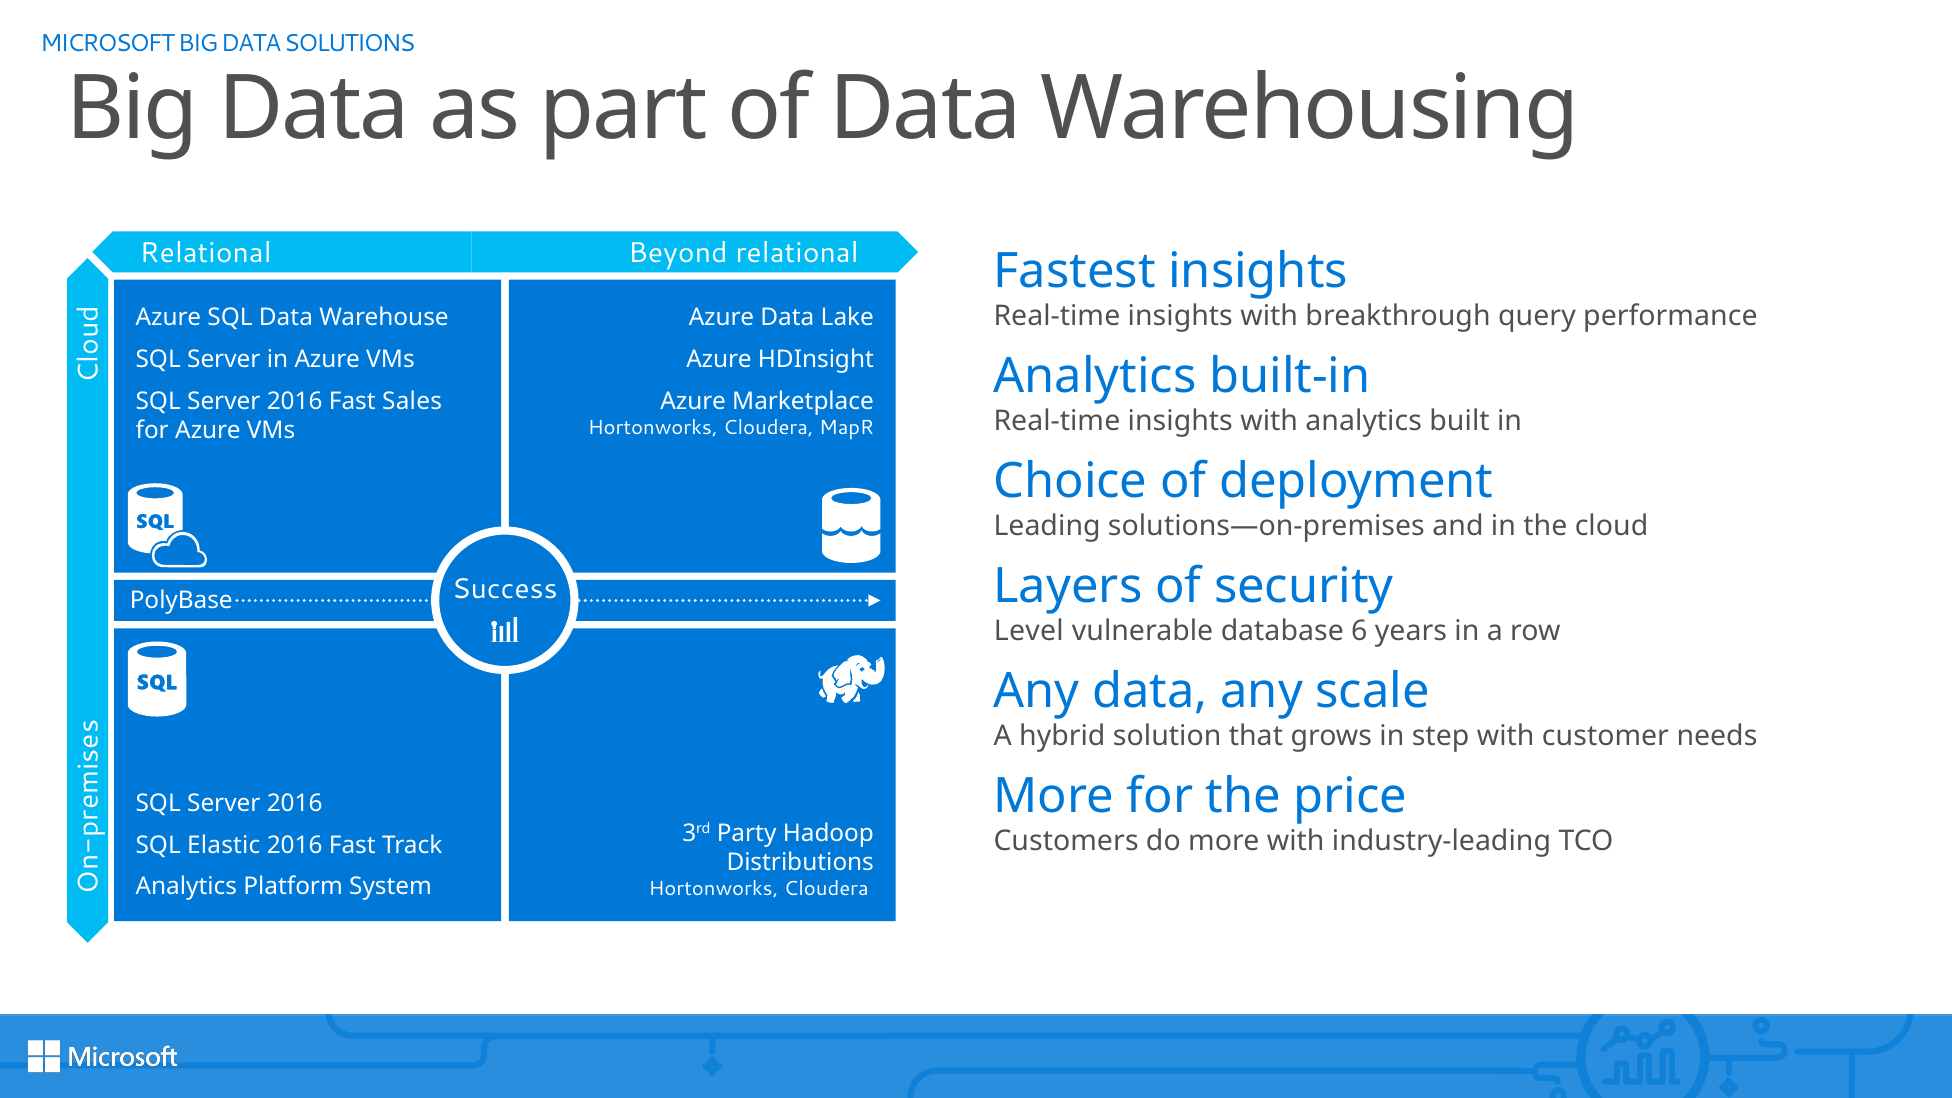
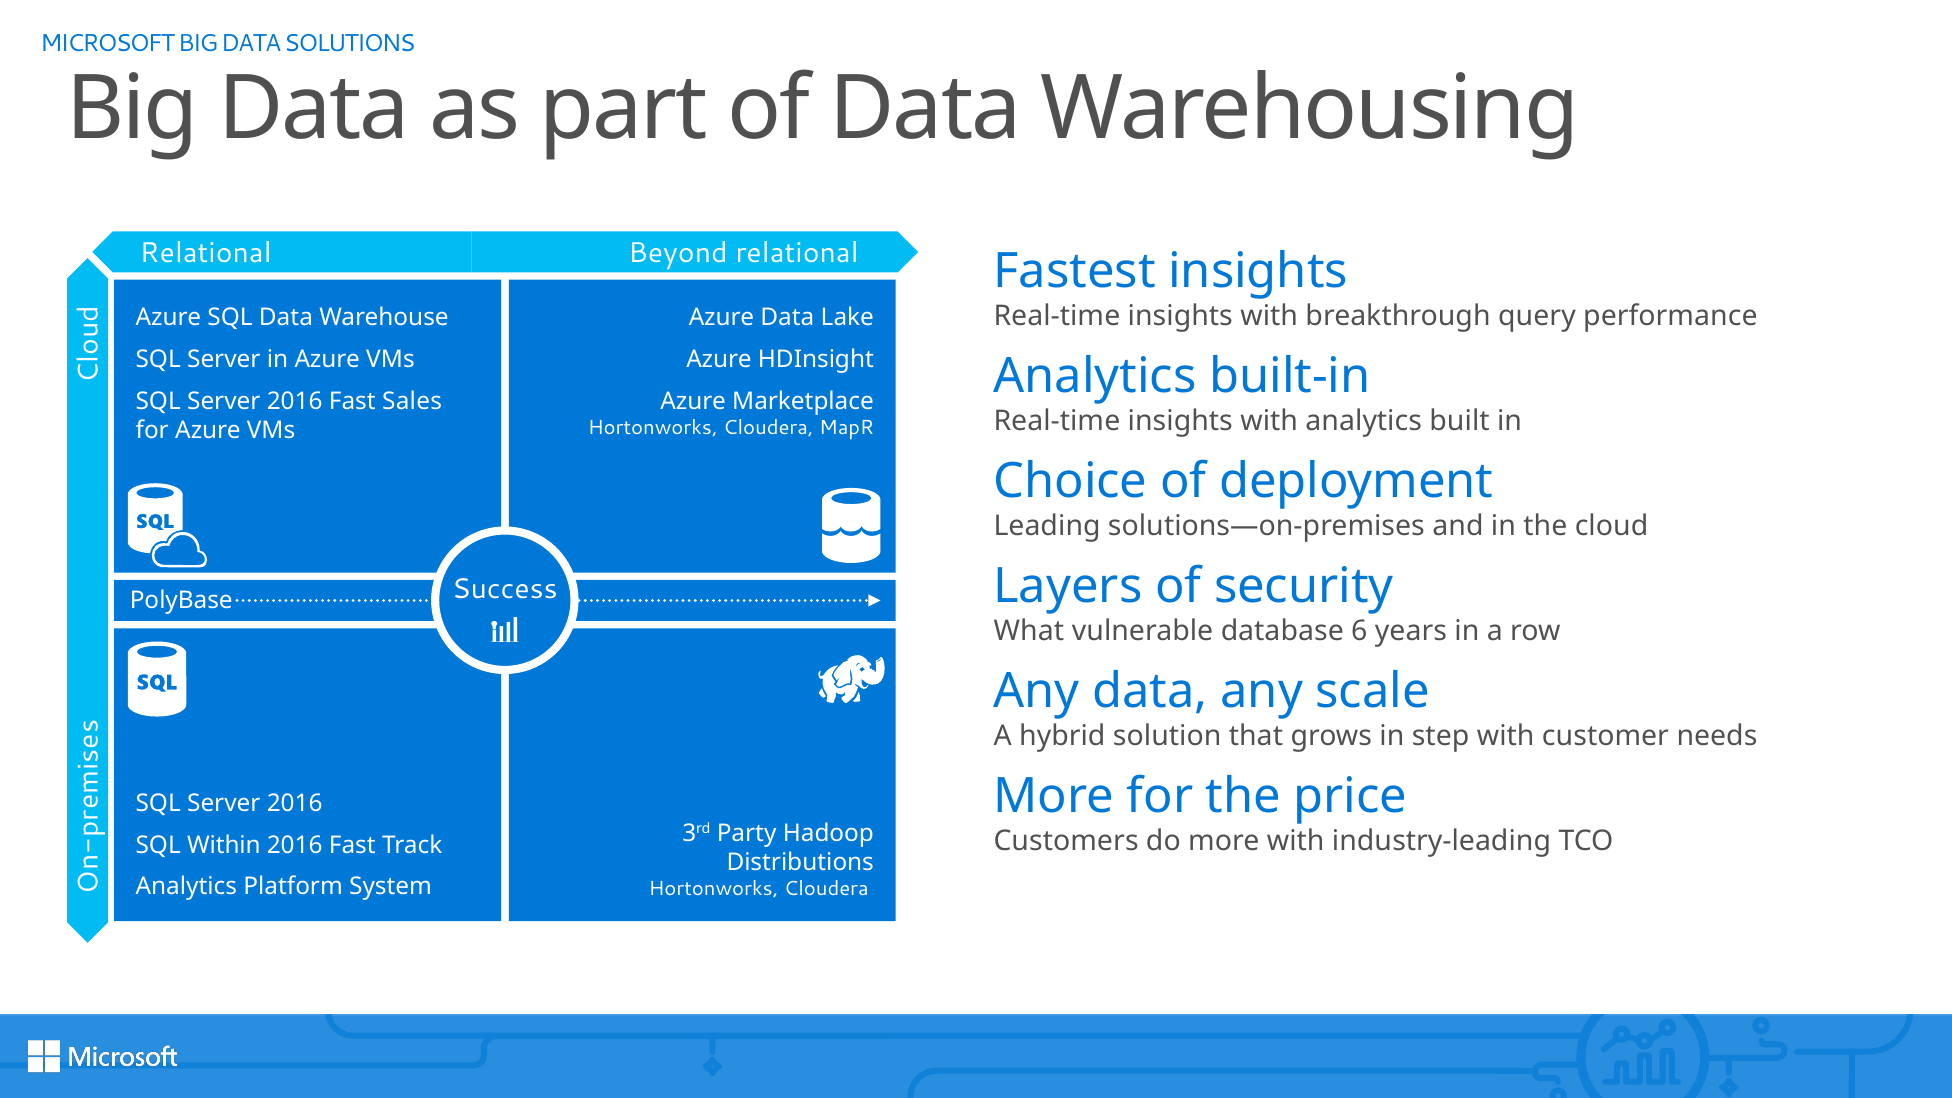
Level: Level -> What (1029, 631)
Elastic: Elastic -> Within (224, 845)
